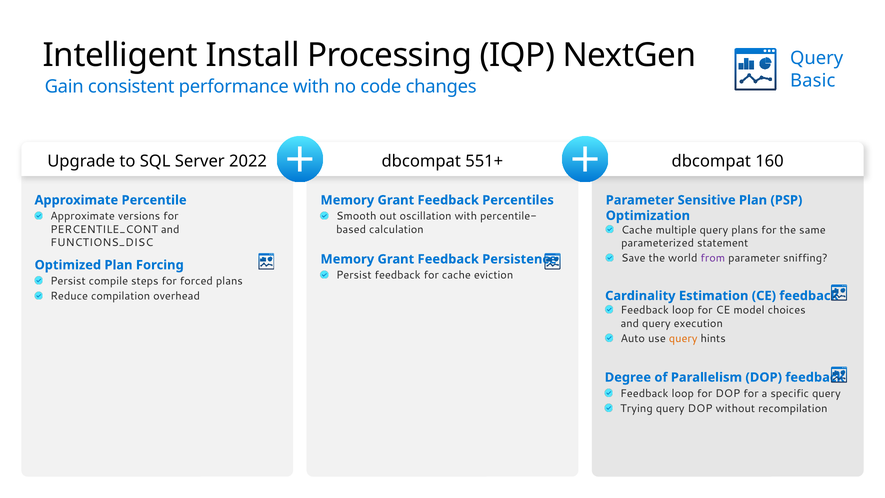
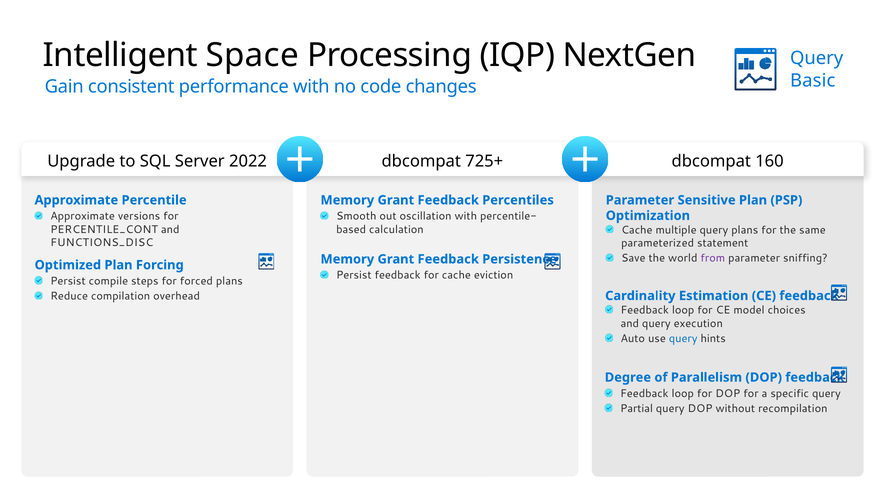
Install: Install -> Space (252, 55)
551+: 551+ -> 725+ (484, 161)
query colour: orange -> blue (683, 338)
Trying: Trying -> Partial (637, 408)
